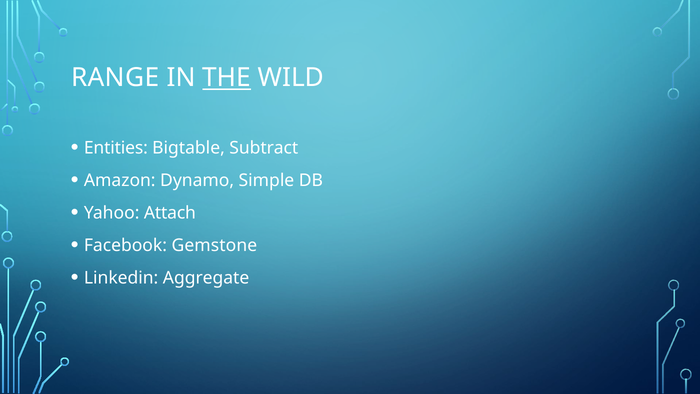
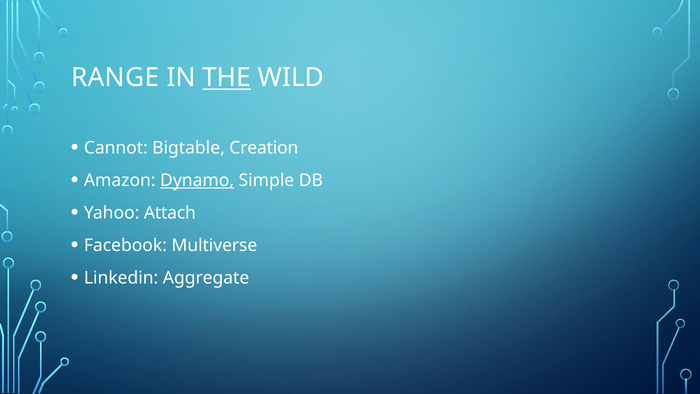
Entities: Entities -> Cannot (116, 148)
Subtract: Subtract -> Creation (264, 148)
Dynamo underline: none -> present (197, 180)
Gemstone: Gemstone -> Multiverse (214, 245)
